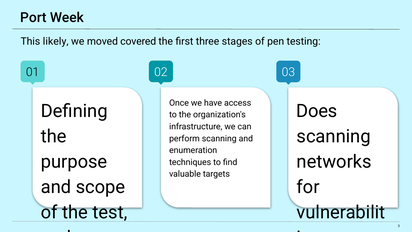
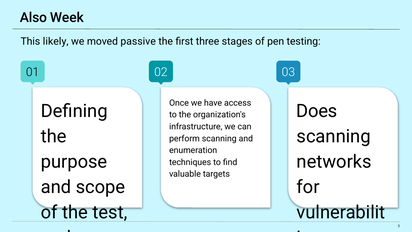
Port: Port -> Also (33, 17)
moved covered: covered -> passive (138, 41)
